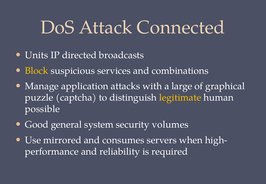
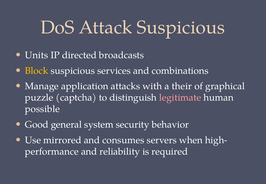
Attack Connected: Connected -> Suspicious (181, 27)
large: large -> their (182, 86)
legitimate colour: yellow -> pink (180, 98)
volumes: volumes -> behavior (170, 125)
